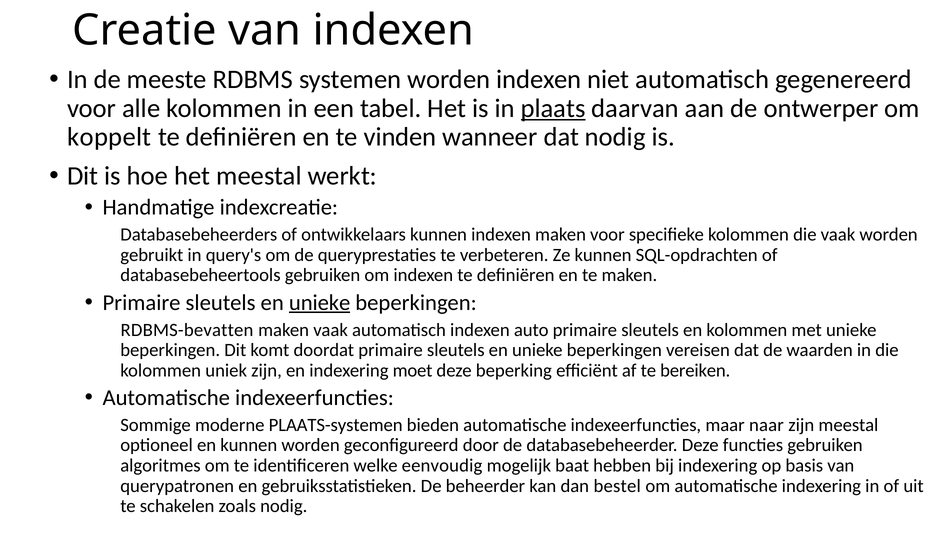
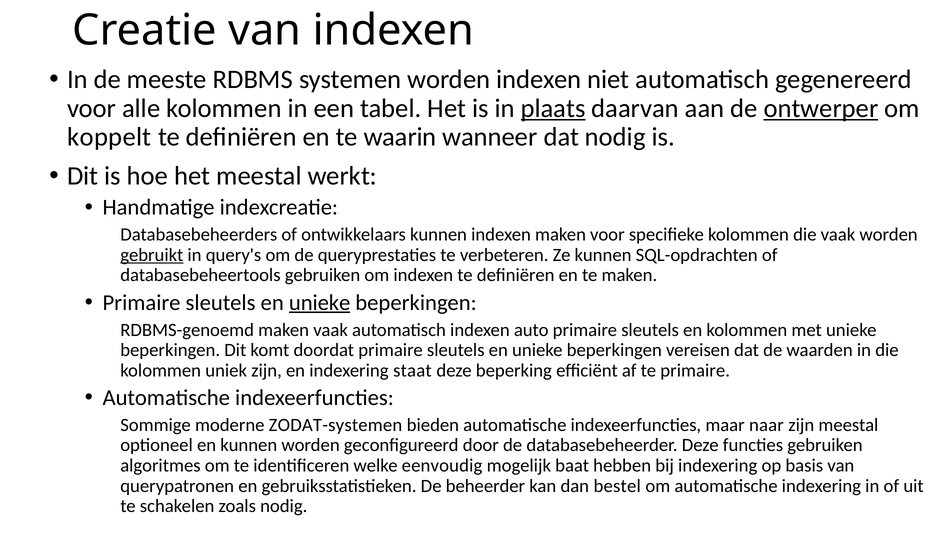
ontwerper underline: none -> present (821, 108)
vinden: vinden -> waarin (400, 137)
gebruikt underline: none -> present (152, 255)
RDBMS-bevatten: RDBMS-bevatten -> RDBMS-genoemd (187, 330)
moet: moet -> staat (412, 370)
te bereiken: bereiken -> primaire (695, 370)
PLAATS-systemen: PLAATS-systemen -> ZODAT-systemen (336, 425)
